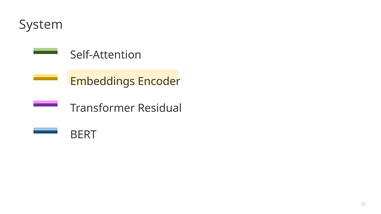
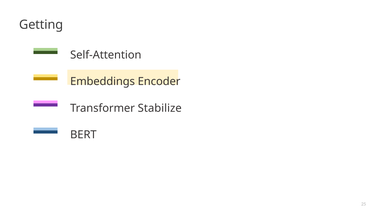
System: System -> Getting (41, 25)
Residual: Residual -> Stabilize (160, 108)
